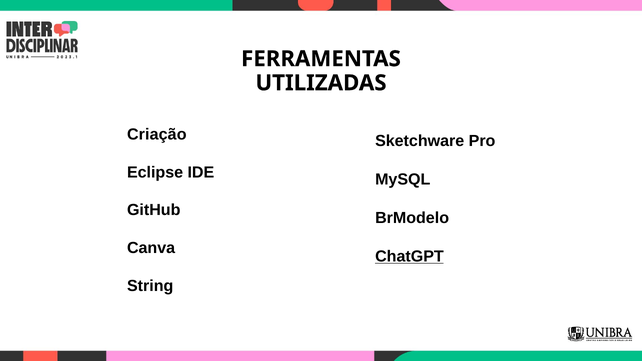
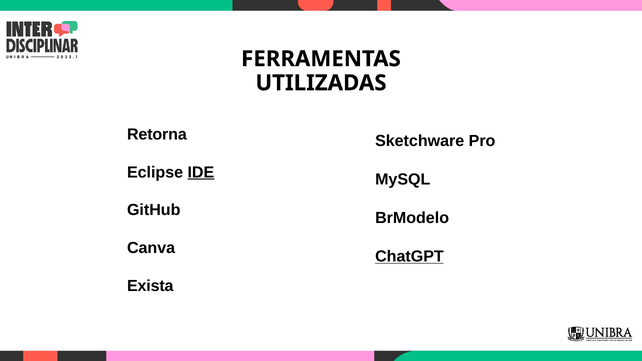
Criação: Criação -> Retorna (157, 135)
IDE underline: none -> present (201, 172)
String: String -> Exista (150, 286)
